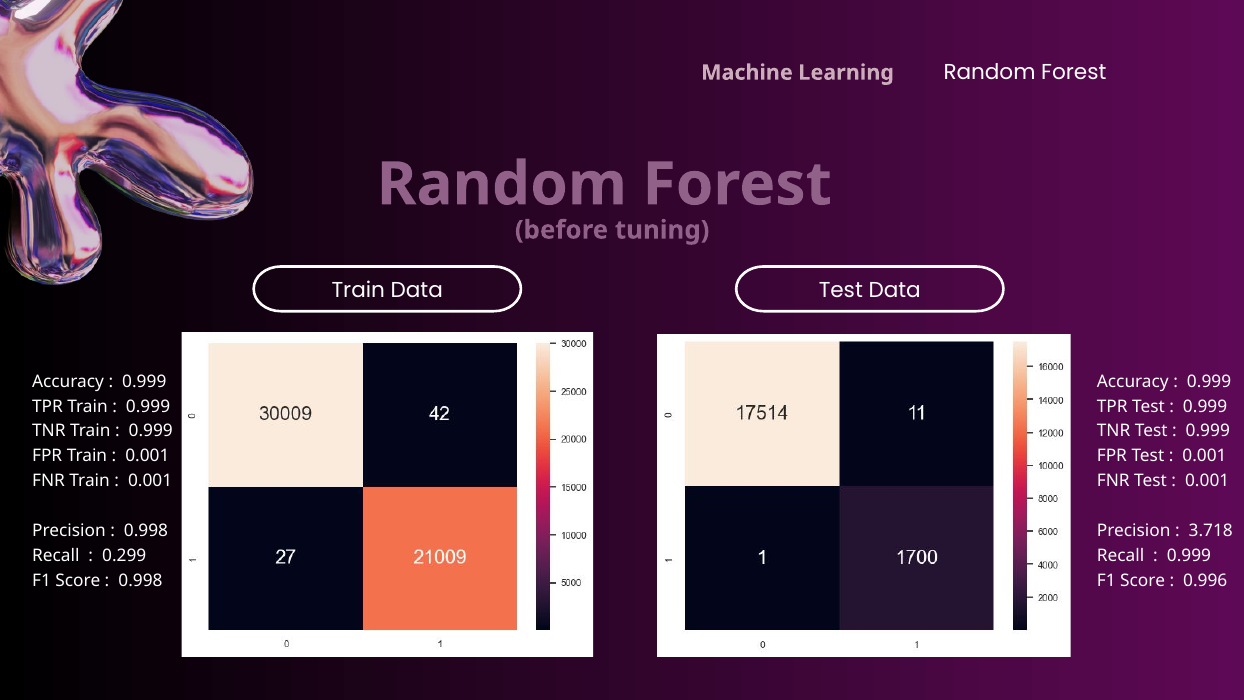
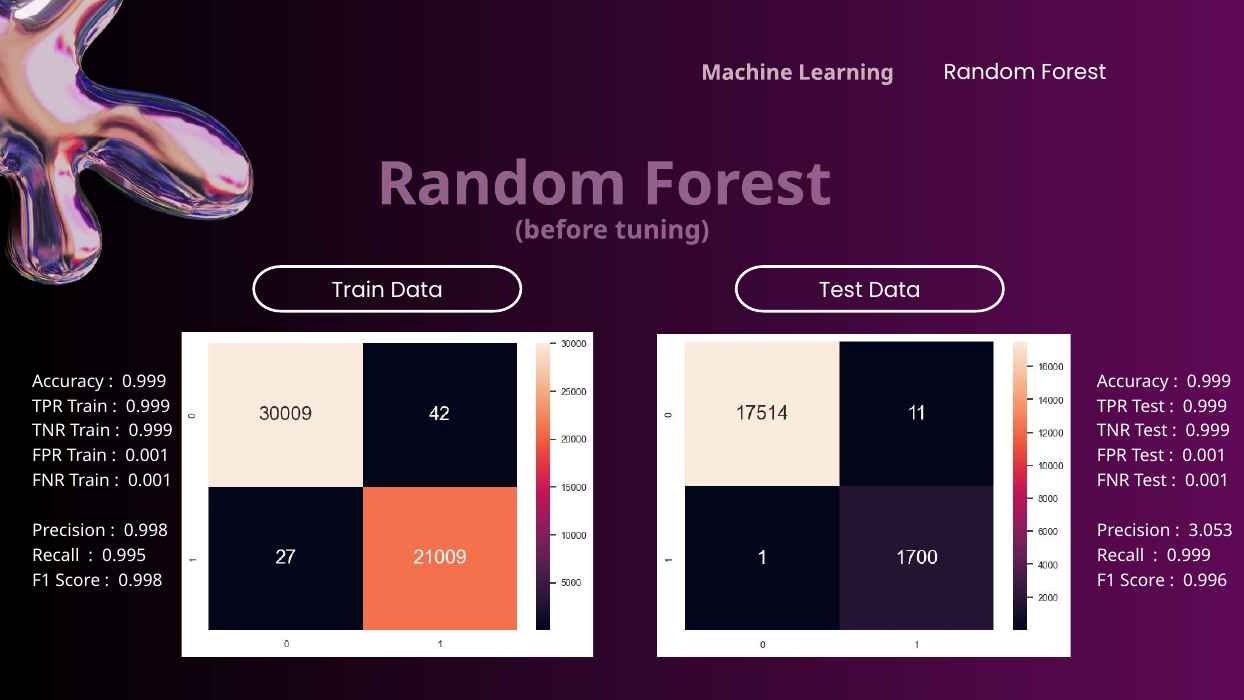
3.718: 3.718 -> 3.053 (1211, 531)
0.299: 0.299 -> 0.995 (124, 555)
